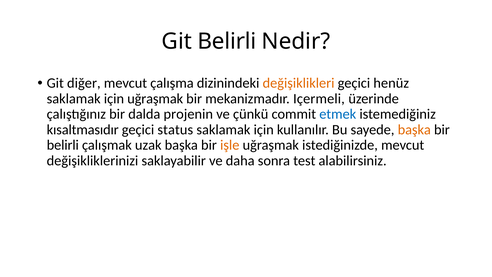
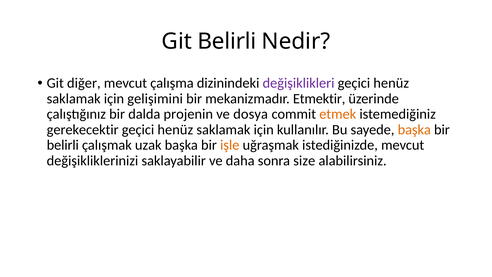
değişiklikleri colour: orange -> purple (299, 83)
için uğraşmak: uğraşmak -> gelişimini (155, 99)
Içermeli: Içermeli -> Etmektir (319, 99)
çünkü: çünkü -> dosya (251, 114)
etmek colour: blue -> orange (338, 114)
kısaltmasıdır: kısaltmasıdır -> gerekecektir (83, 130)
status: status -> henüz (175, 130)
test: test -> size (304, 161)
